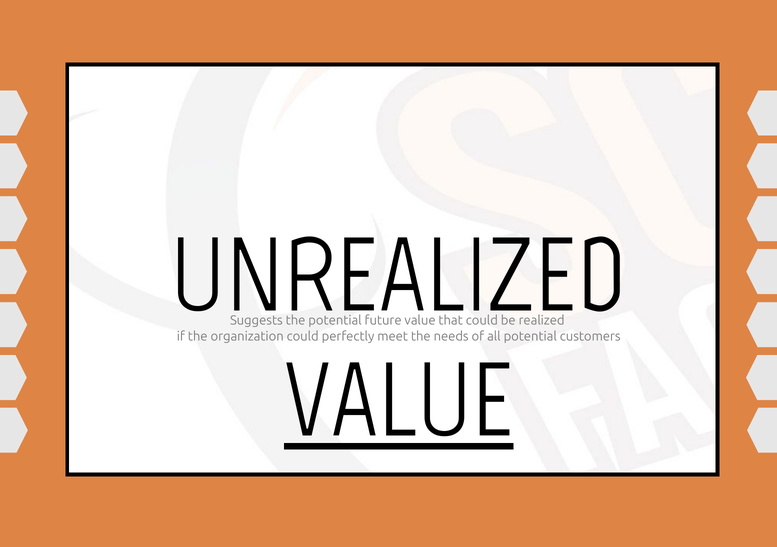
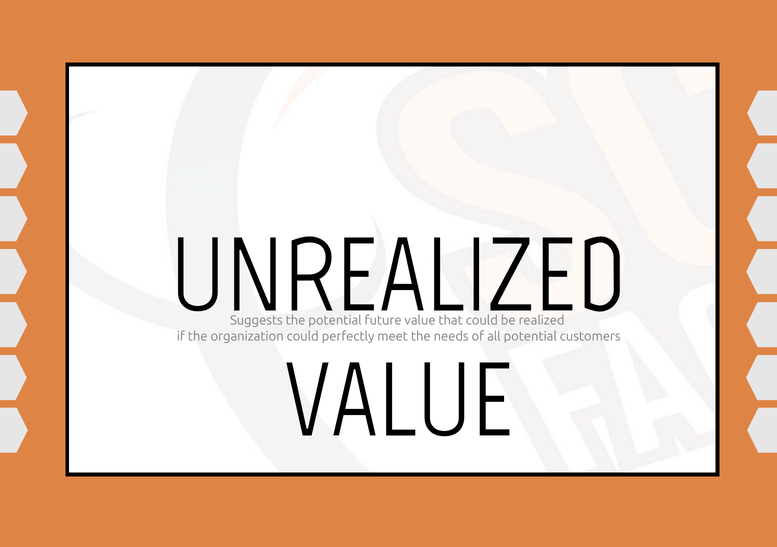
VALUE underline: present -> none (399, 402)
